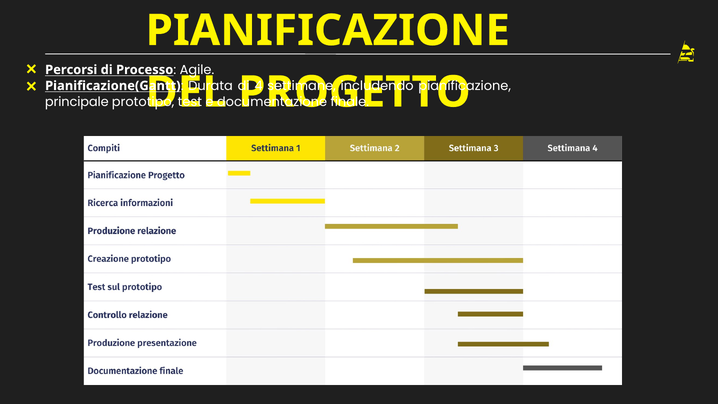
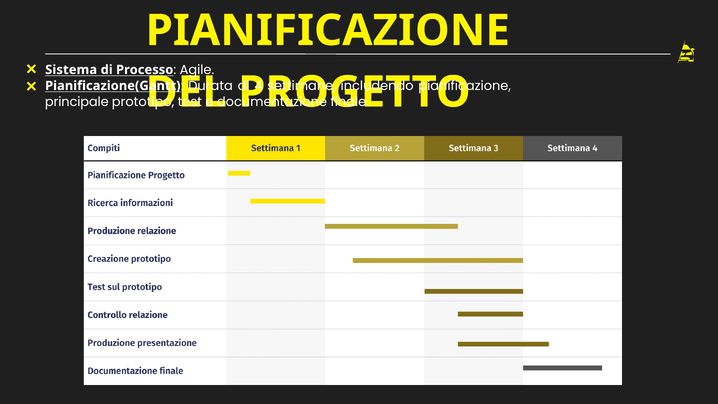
Percorsi: Percorsi -> Sistema (71, 70)
